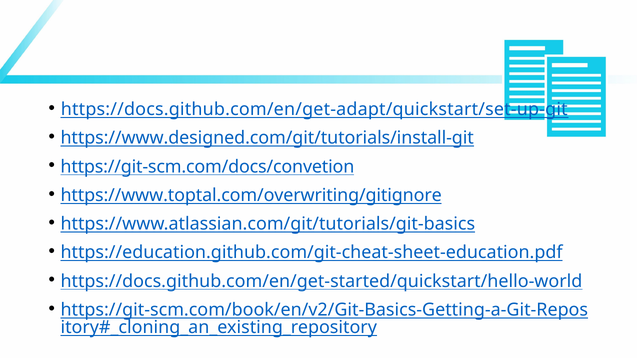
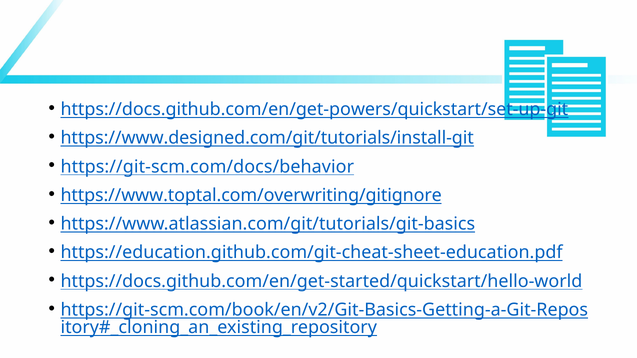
https://docs.github.com/en/get-adapt/quickstart/set-up-git: https://docs.github.com/en/get-adapt/quickstart/set-up-git -> https://docs.github.com/en/get-powers/quickstart/set-up-git (314, 109)
https://git-scm.com/docs/convetion: https://git-scm.com/docs/convetion -> https://git-scm.com/docs/behavior (207, 167)
